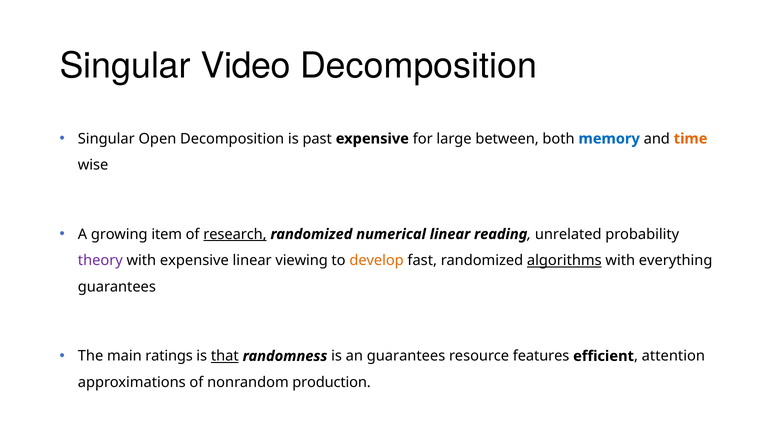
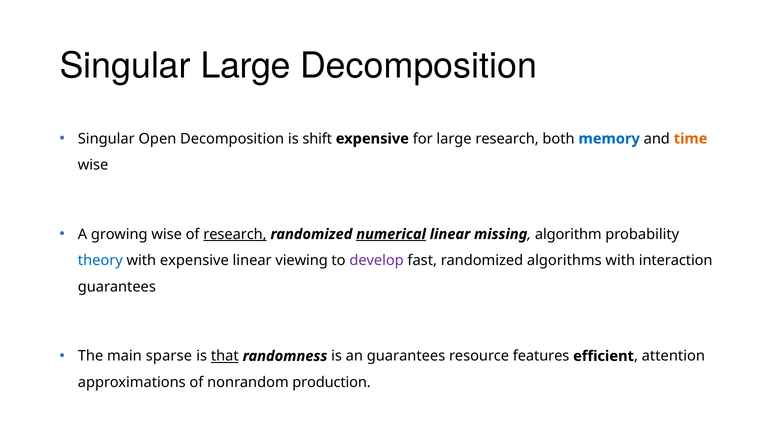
Singular Video: Video -> Large (246, 66)
past: past -> shift (317, 138)
large between: between -> research (507, 138)
growing item: item -> wise (167, 234)
numerical underline: none -> present (391, 234)
reading: reading -> missing (501, 234)
unrelated: unrelated -> algorithm (568, 234)
theory colour: purple -> blue (100, 260)
develop colour: orange -> purple (377, 260)
algorithms underline: present -> none (564, 260)
everything: everything -> interaction (676, 260)
ratings: ratings -> sparse (169, 356)
